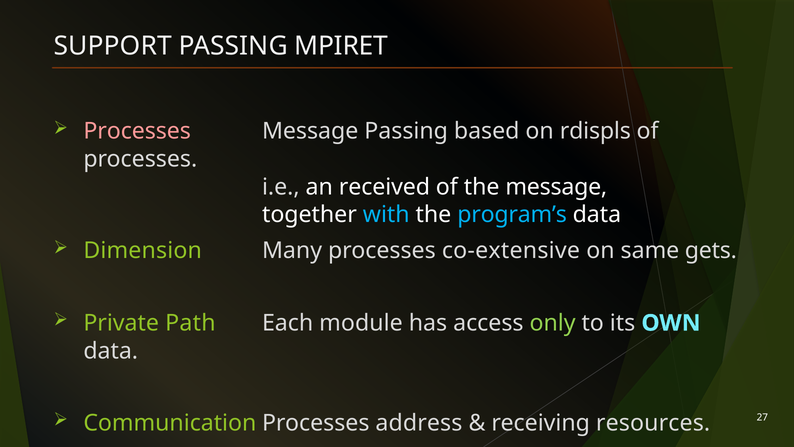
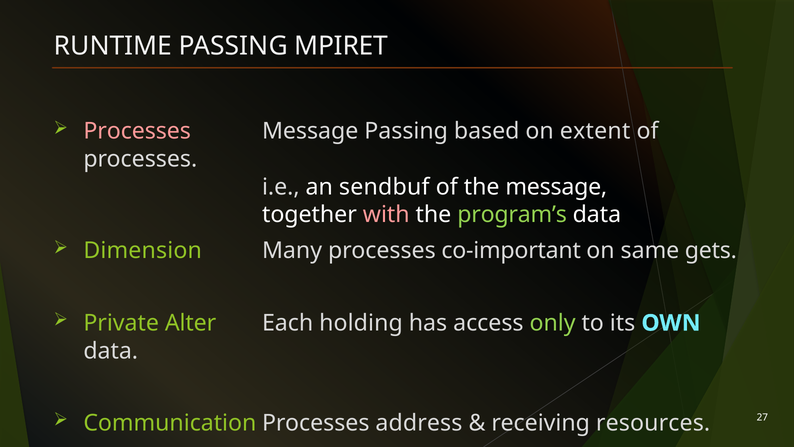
SUPPORT: SUPPORT -> RUNTIME (113, 46)
rdispls: rdispls -> extent (595, 131)
received: received -> sendbuf (384, 187)
with colour: light blue -> pink (386, 215)
program’s colour: light blue -> light green (512, 215)
co-extensive: co-extensive -> co-important (511, 251)
Path: Path -> Alter (191, 323)
module: module -> holding (361, 323)
